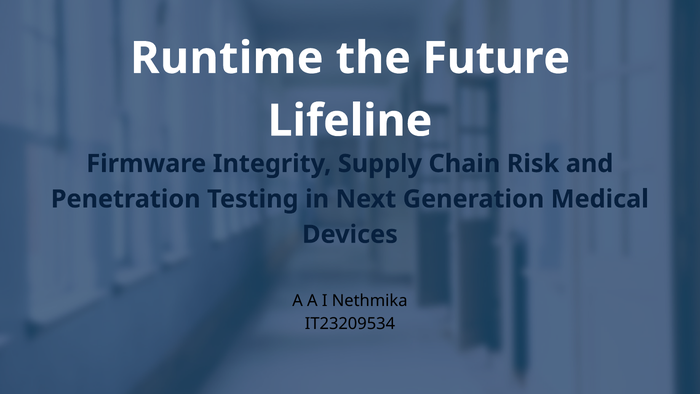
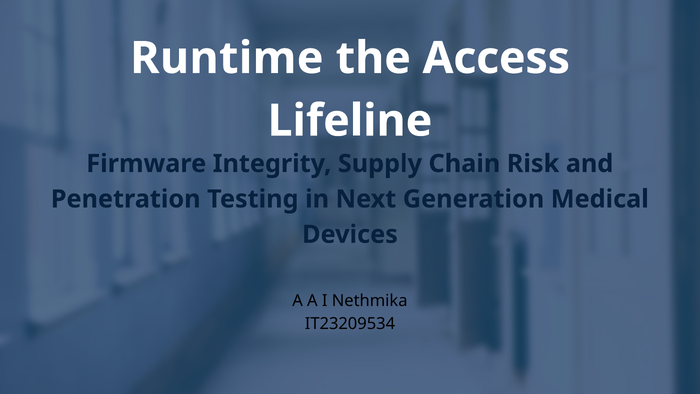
Future: Future -> Access (496, 58)
